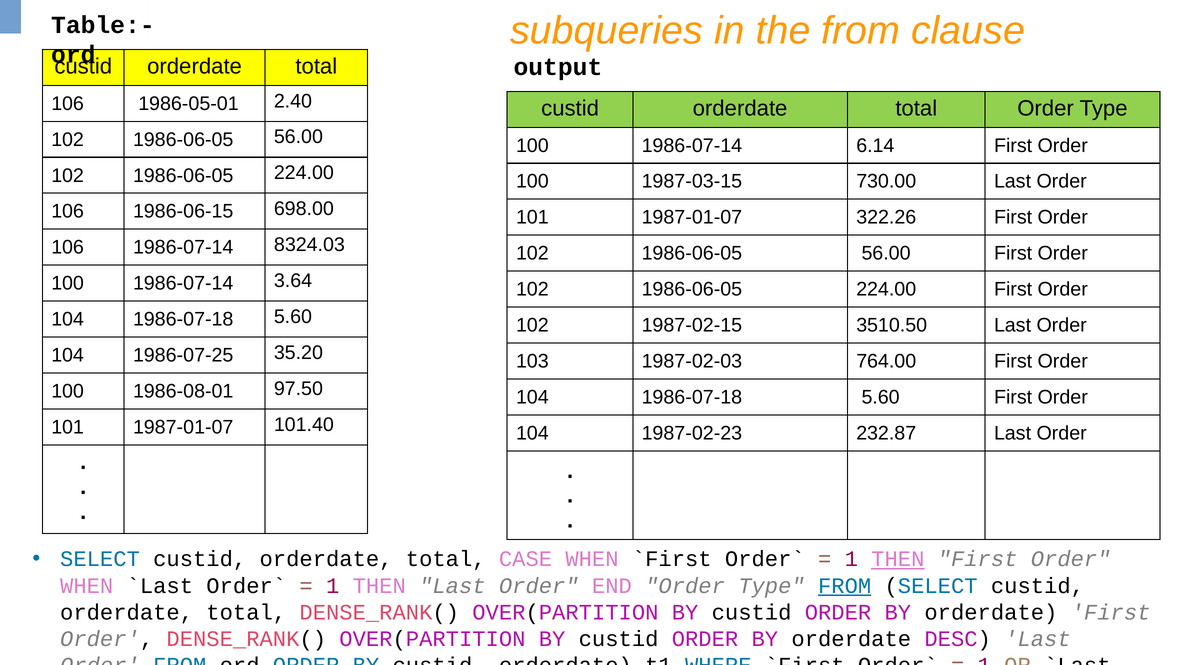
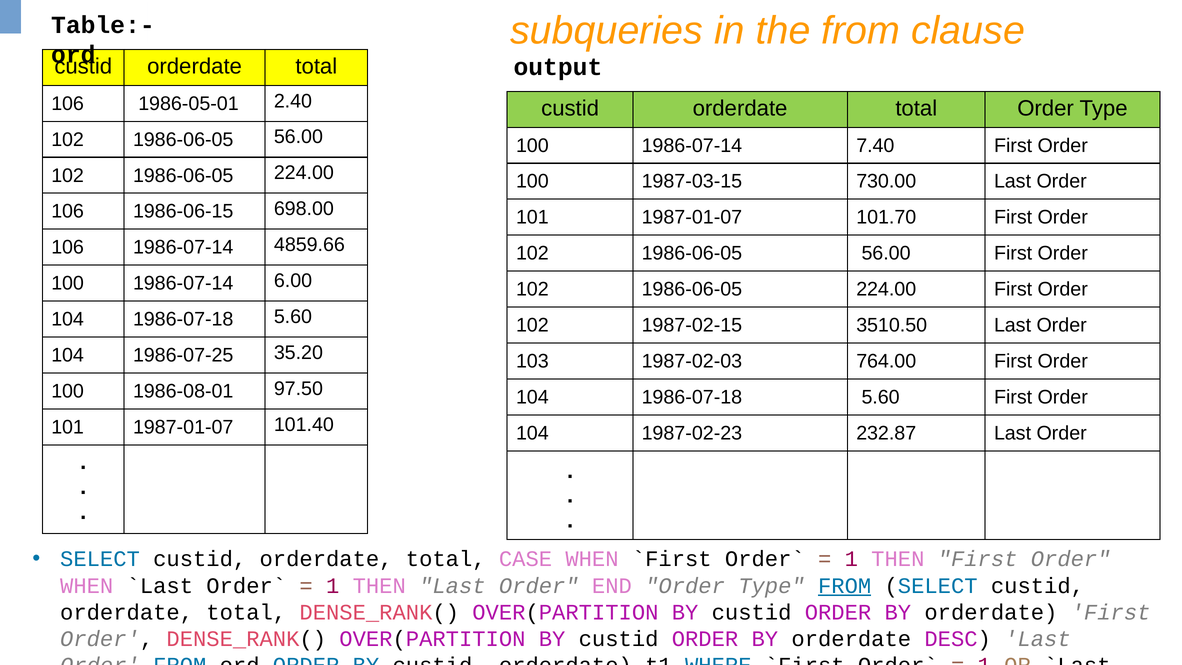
6.14: 6.14 -> 7.40 (875, 145)
322.26: 322.26 -> 101.70 (886, 217)
8324.03: 8324.03 -> 4859.66 (309, 245)
3.64: 3.64 -> 6.00 (293, 281)
THEN underline: present -> none (898, 559)
